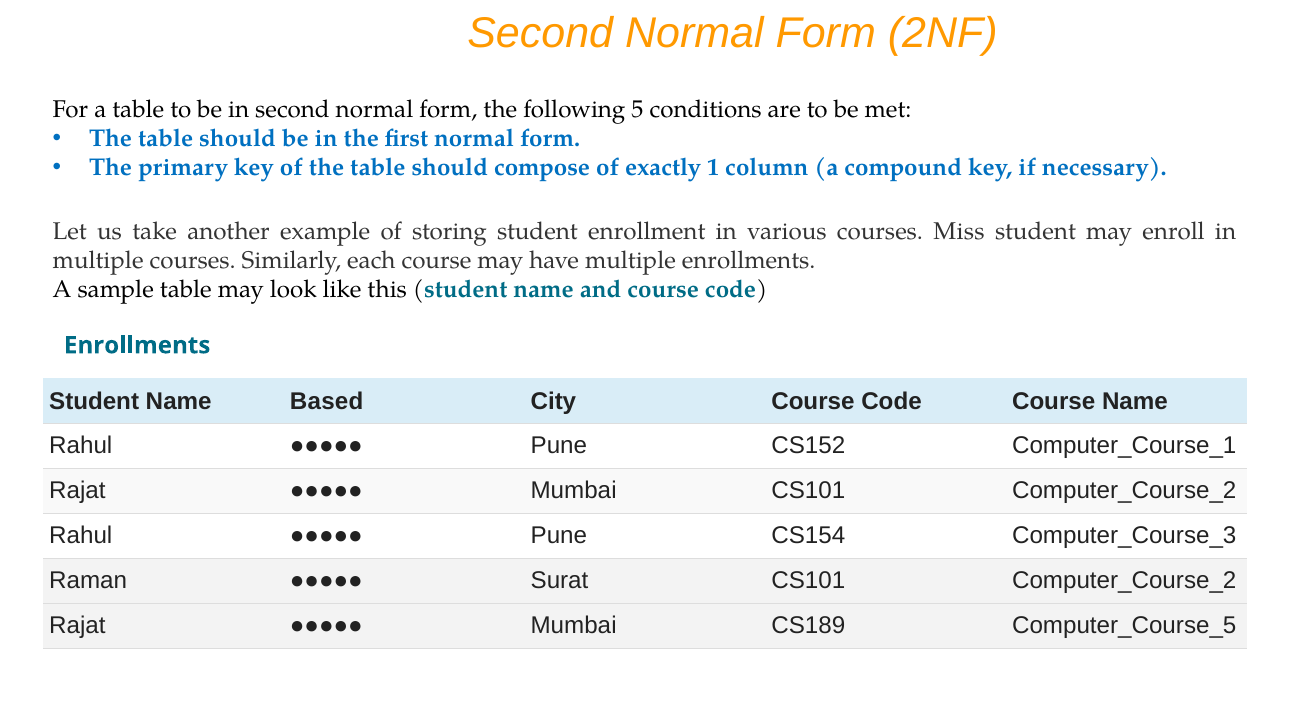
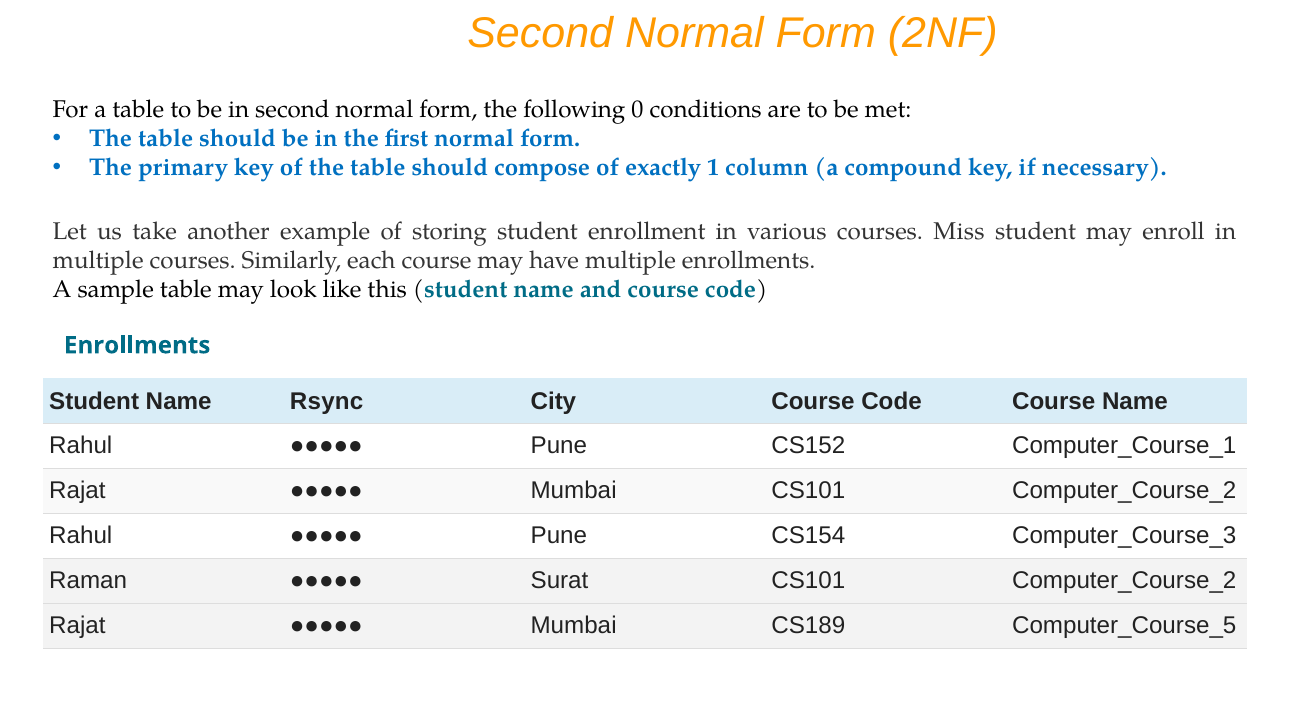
5: 5 -> 0 (638, 110)
Based: Based -> Rsync (327, 401)
